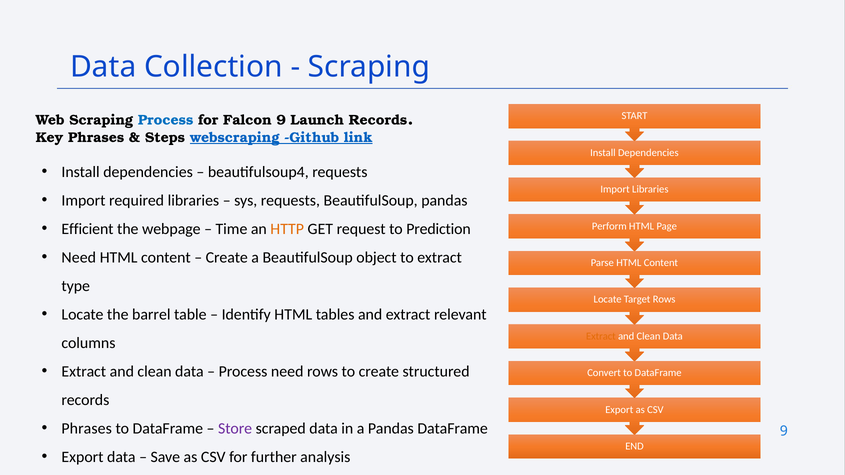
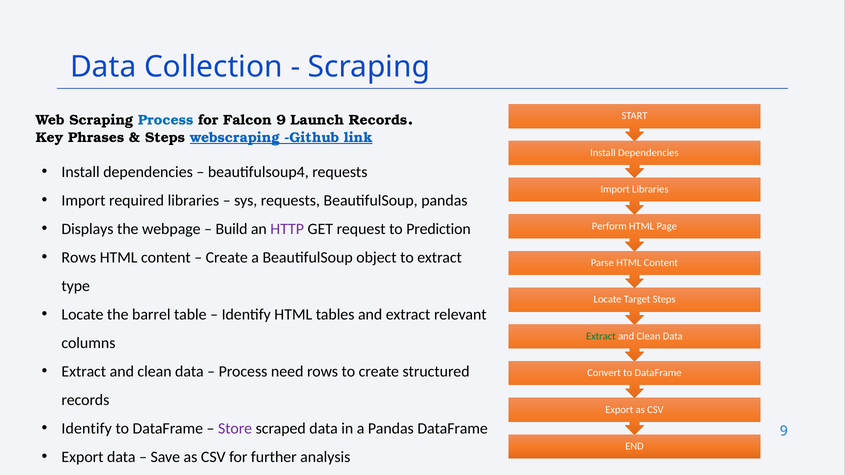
Efficient: Efficient -> Displays (87, 229)
Time: Time -> Build (232, 229)
HTTP colour: orange -> purple (287, 229)
Need: Need -> Rows (79, 258)
Target Rows: Rows -> Steps (664, 300)
Extract colour: orange -> green (601, 336)
Phrases: Phrases -> Identify (87, 429)
